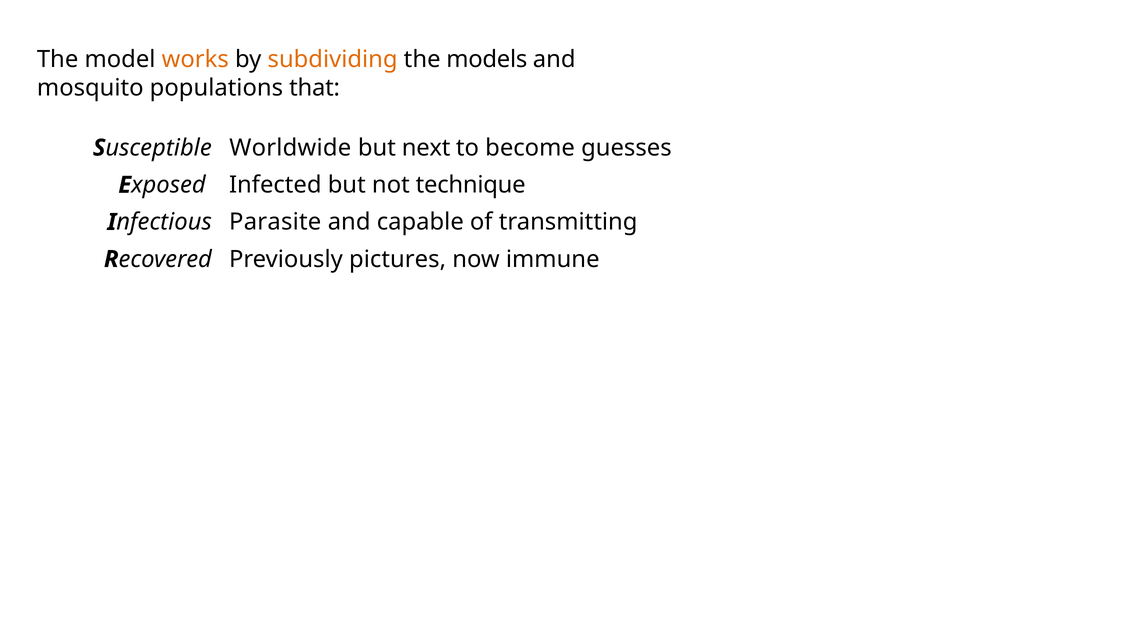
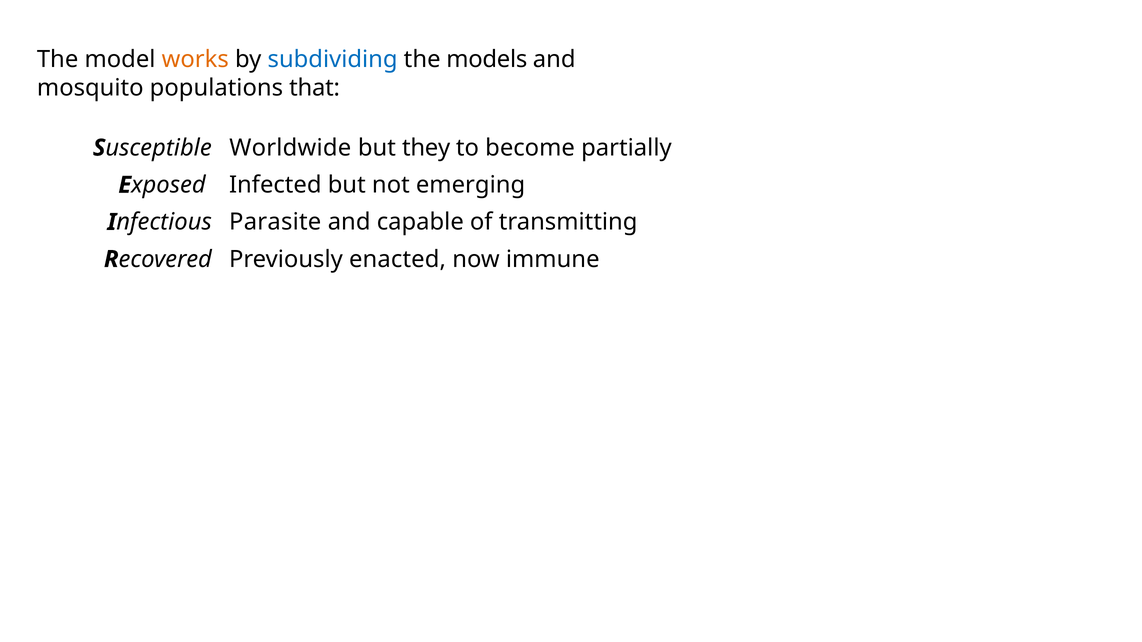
subdividing colour: orange -> blue (333, 60)
next: next -> they (426, 148)
guesses: guesses -> partially (626, 148)
technique: technique -> emerging (471, 185)
pictures: pictures -> enacted (398, 259)
